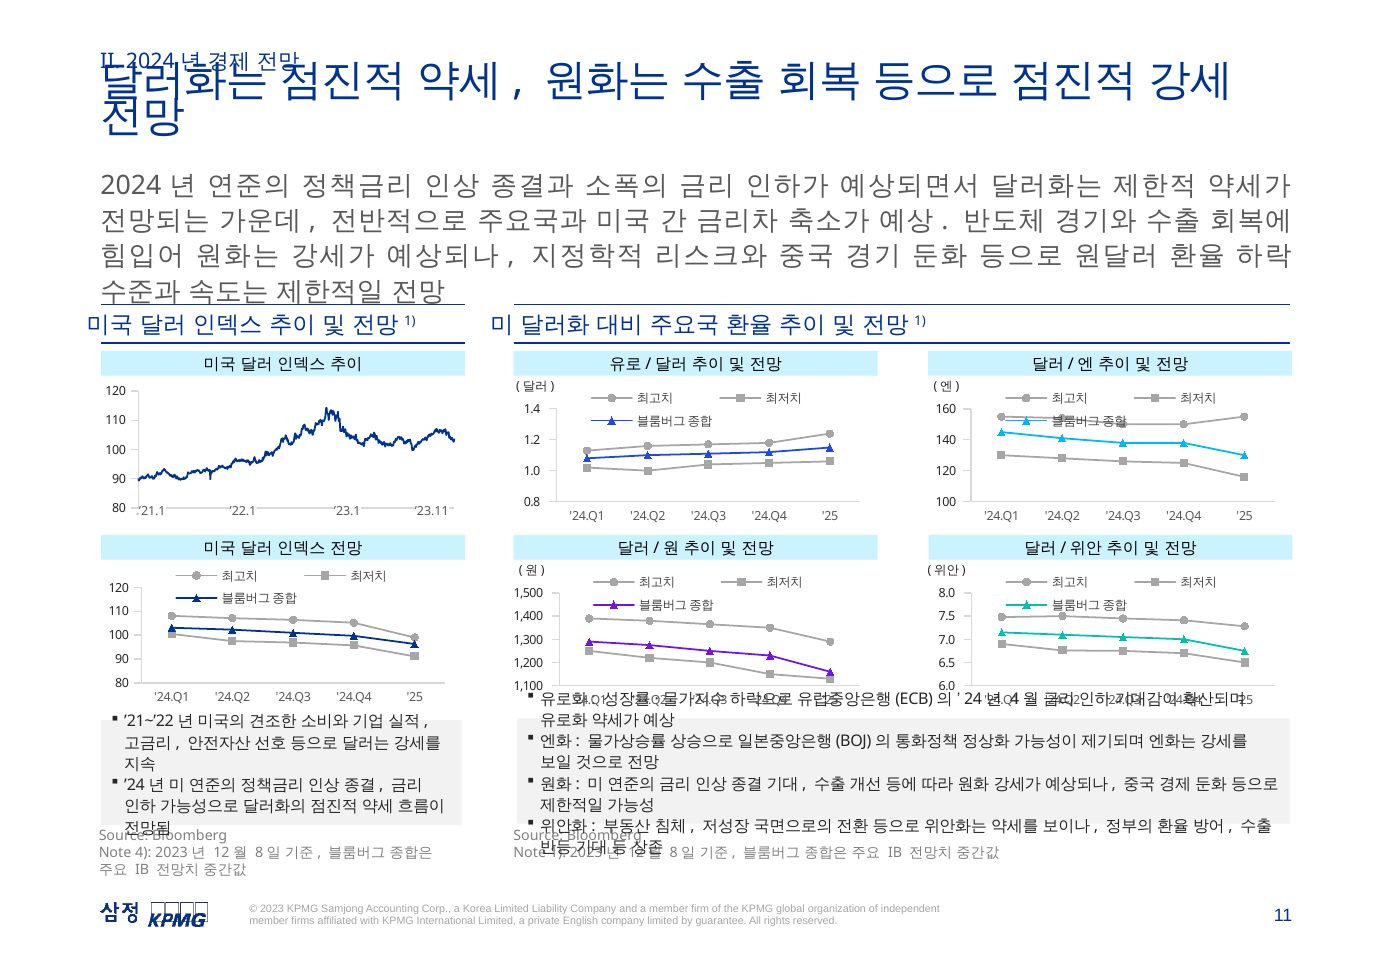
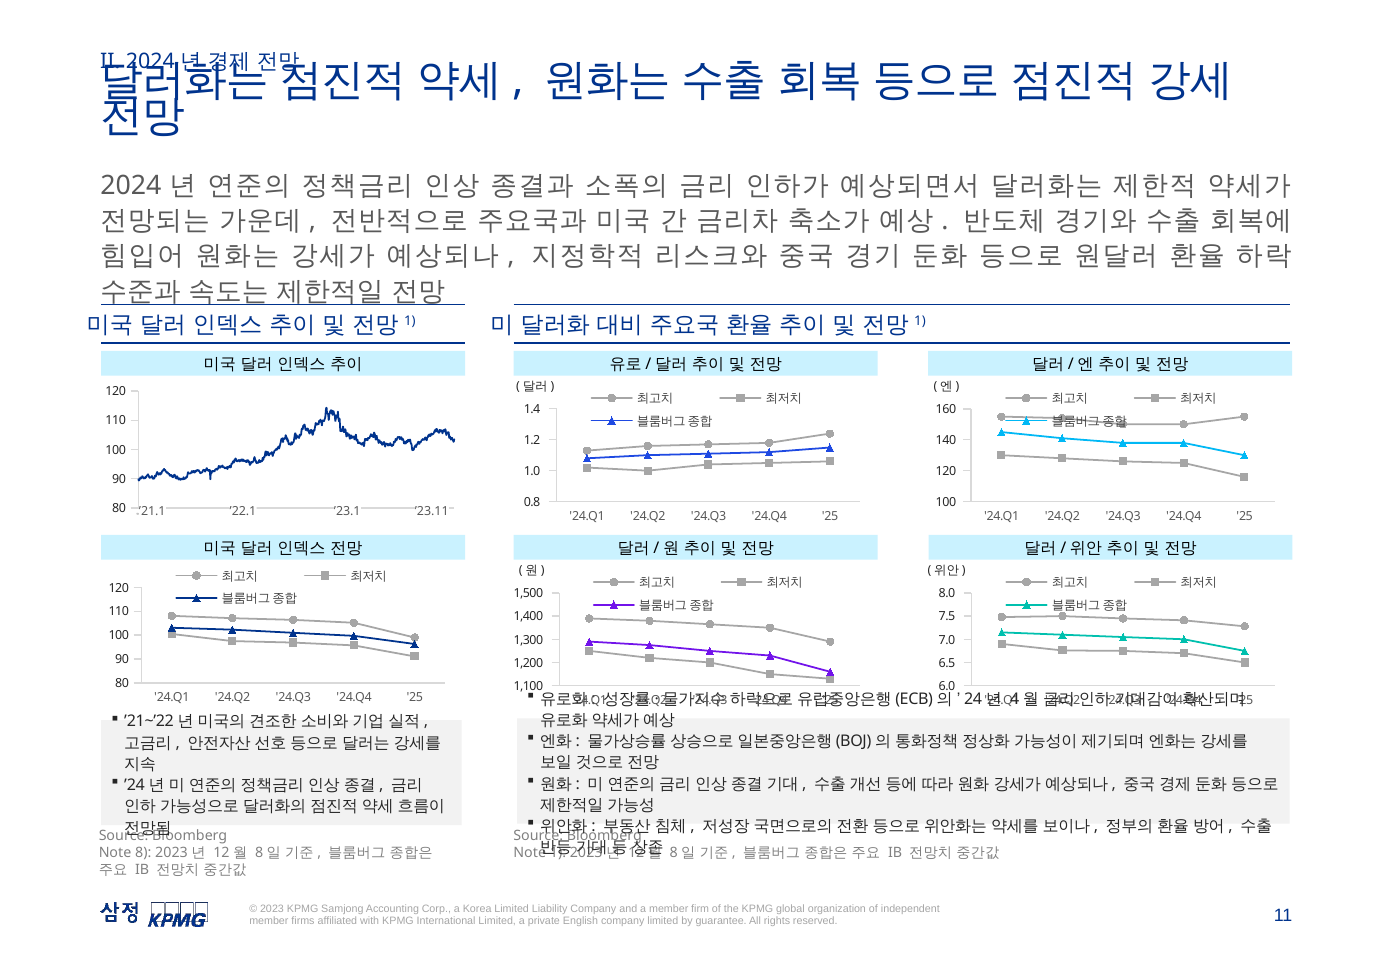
4: 4 -> 8 (143, 853)
